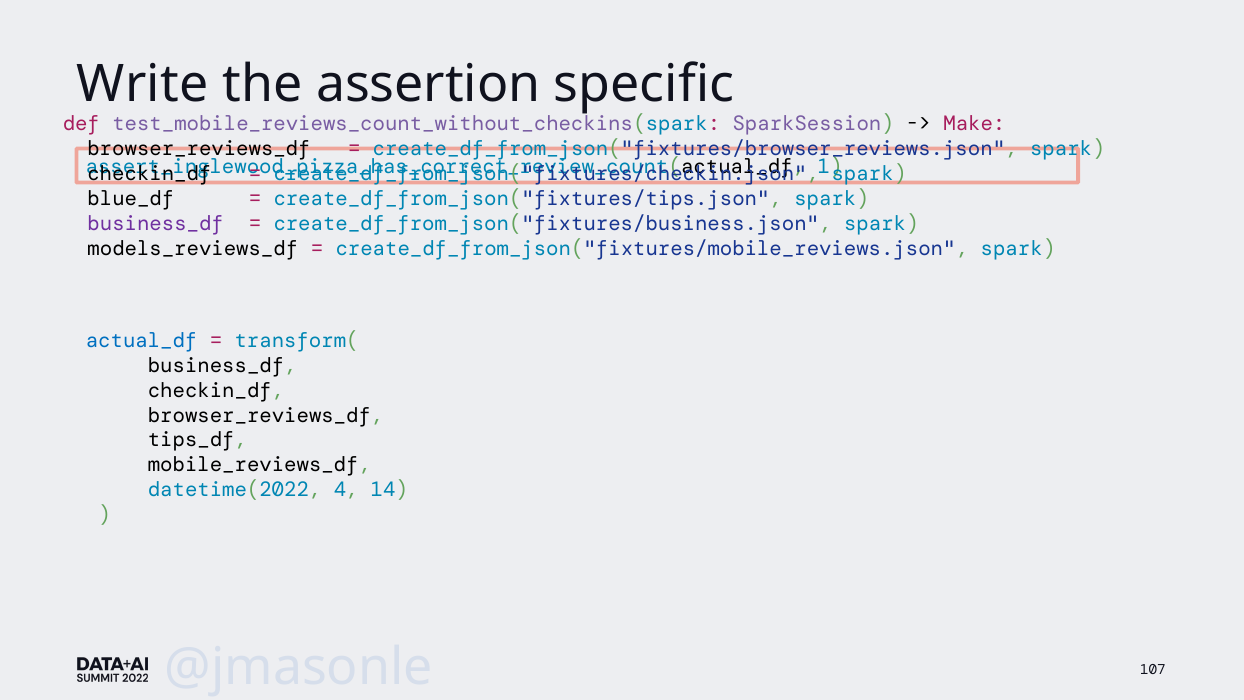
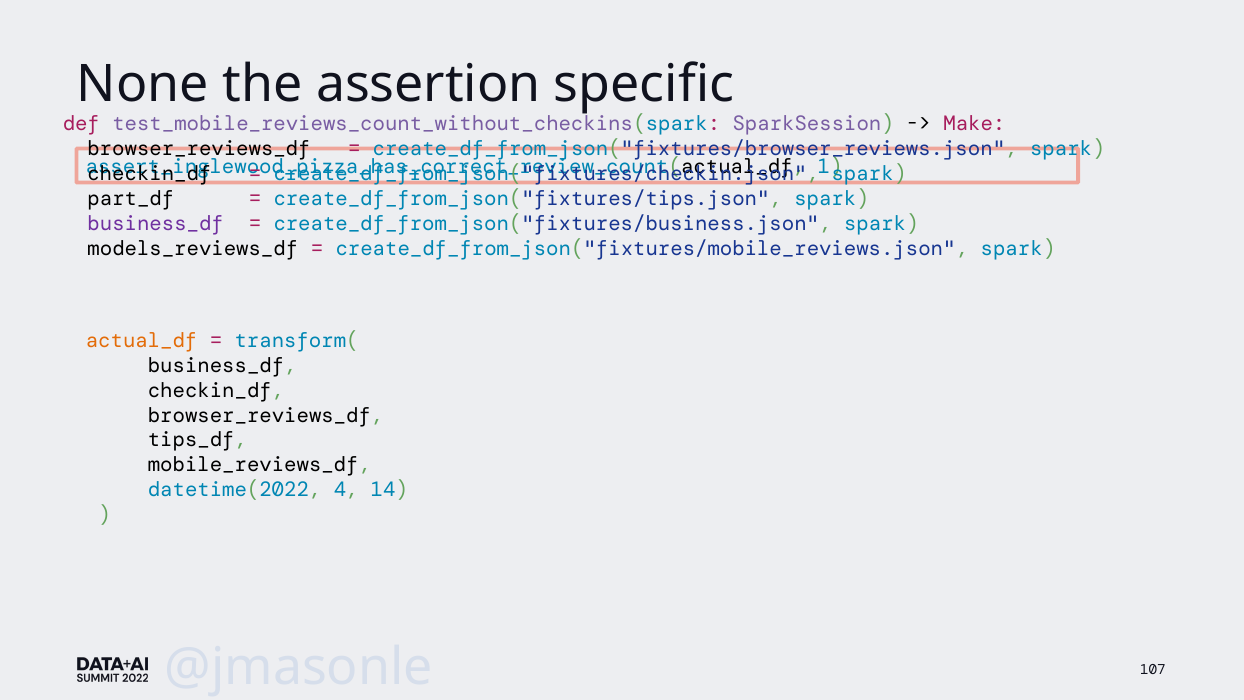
Write: Write -> None (143, 84)
blue_df: blue_df -> part_df (131, 198)
actual_df colour: blue -> orange (142, 341)
